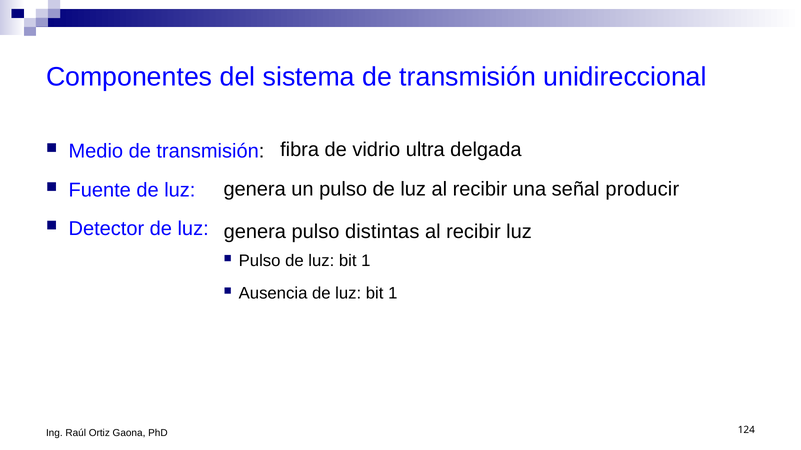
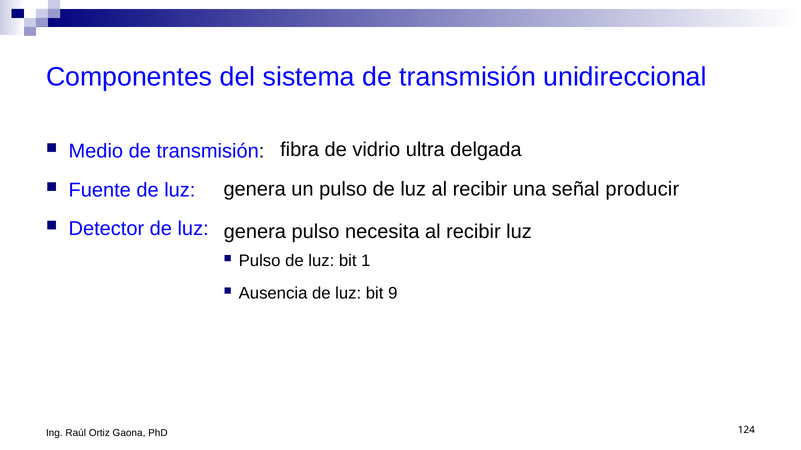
distintas: distintas -> necesita (382, 232)
1: 1 -> 9 (393, 294)
